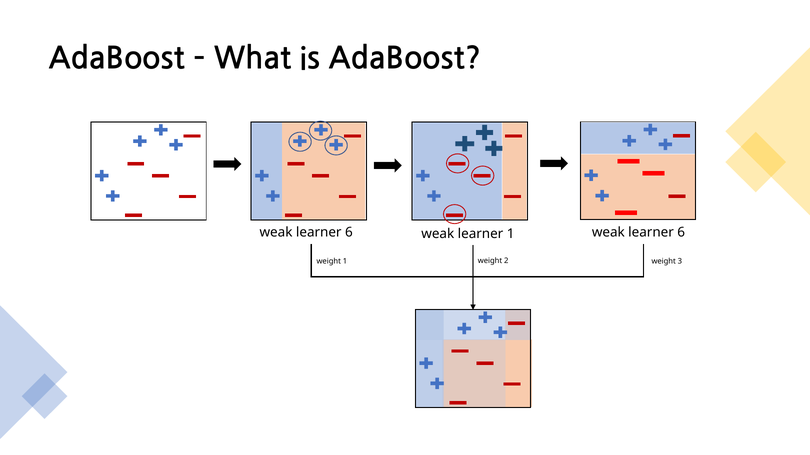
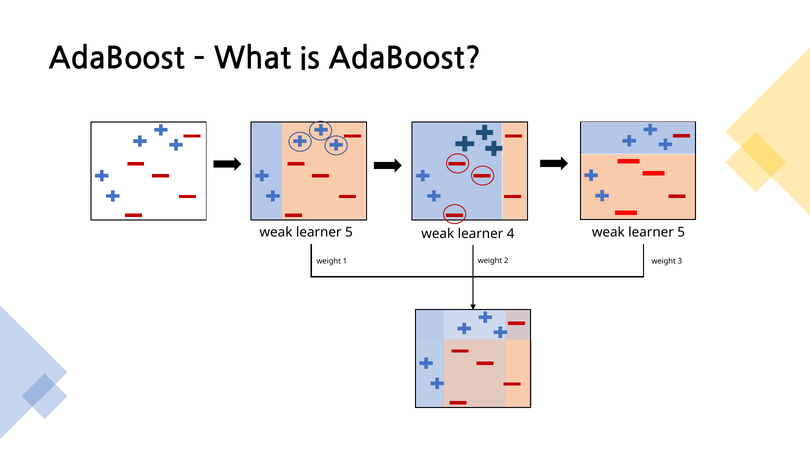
6: 6 -> 5 (349, 232)
learner 1: 1 -> 4 (511, 234)
6: 6 -> 5 (681, 233)
